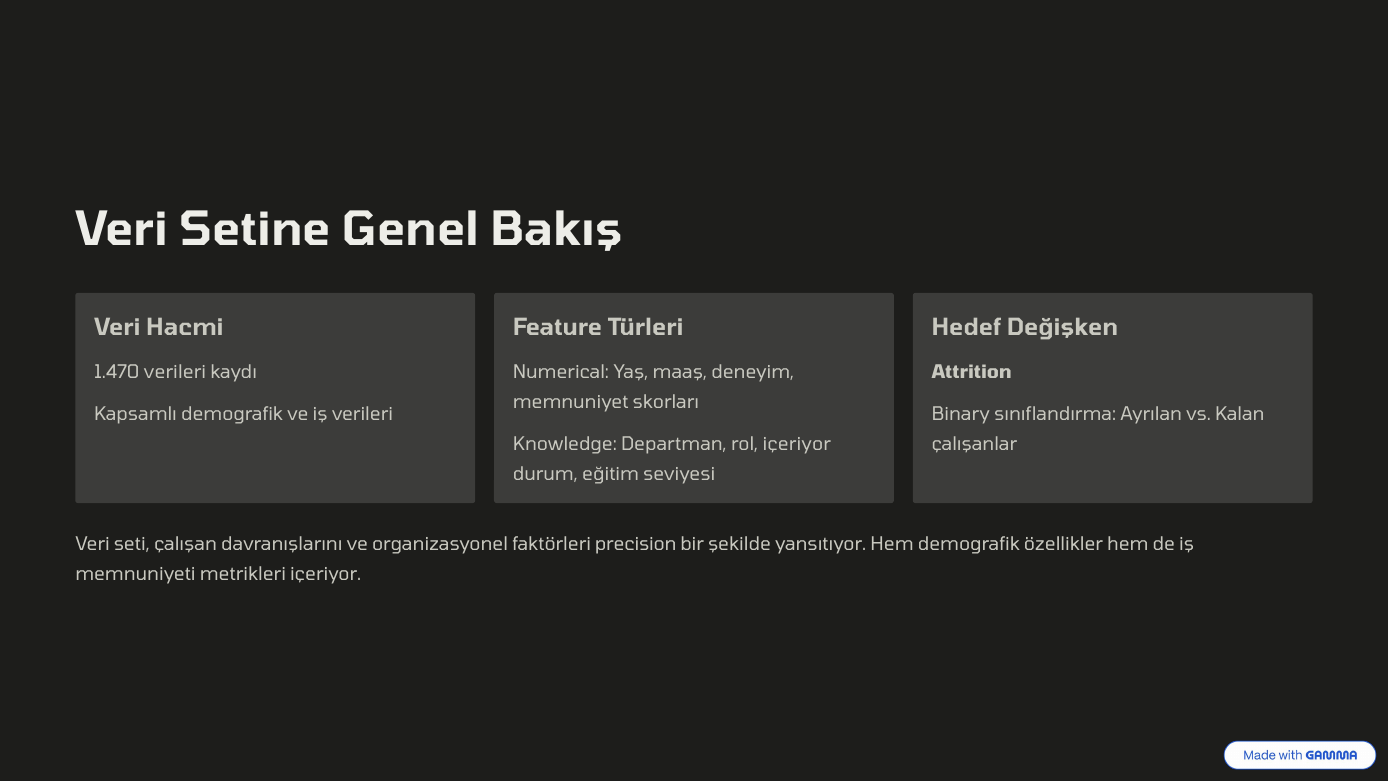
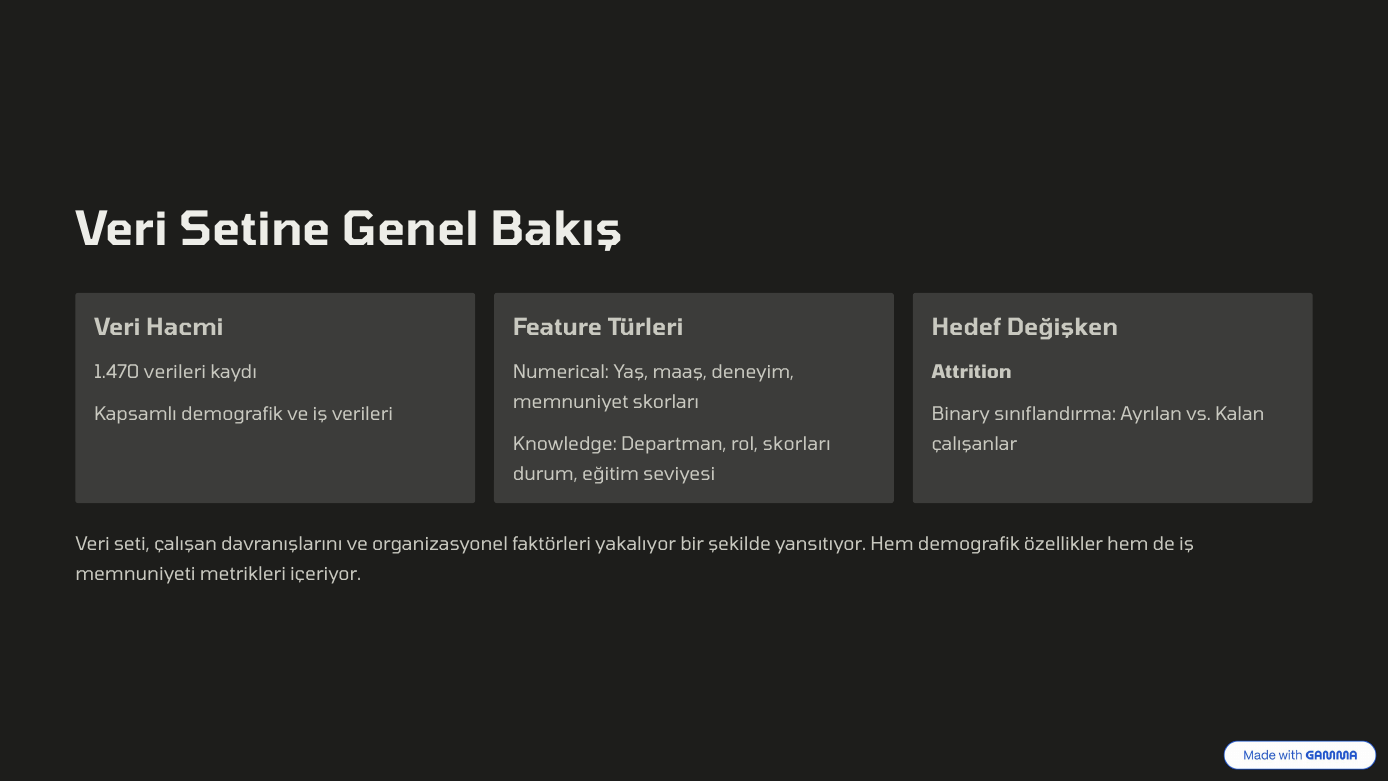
rol içeriyor: içeriyor -> skorları (797, 444)
precision: precision -> yakalıyor (636, 544)
